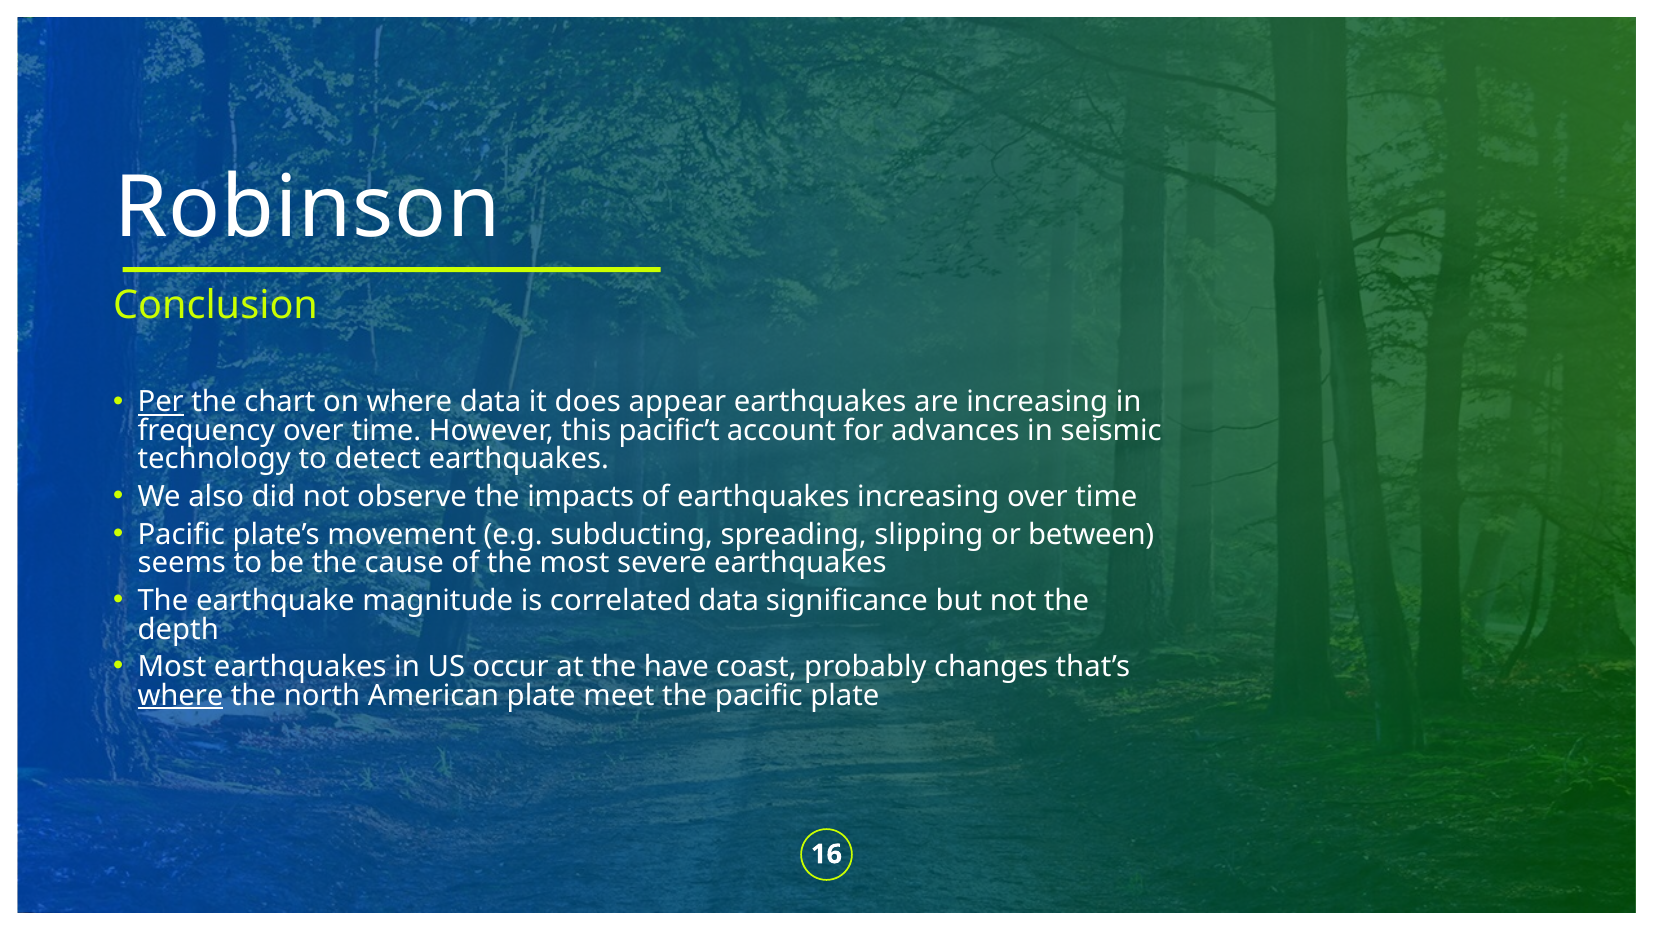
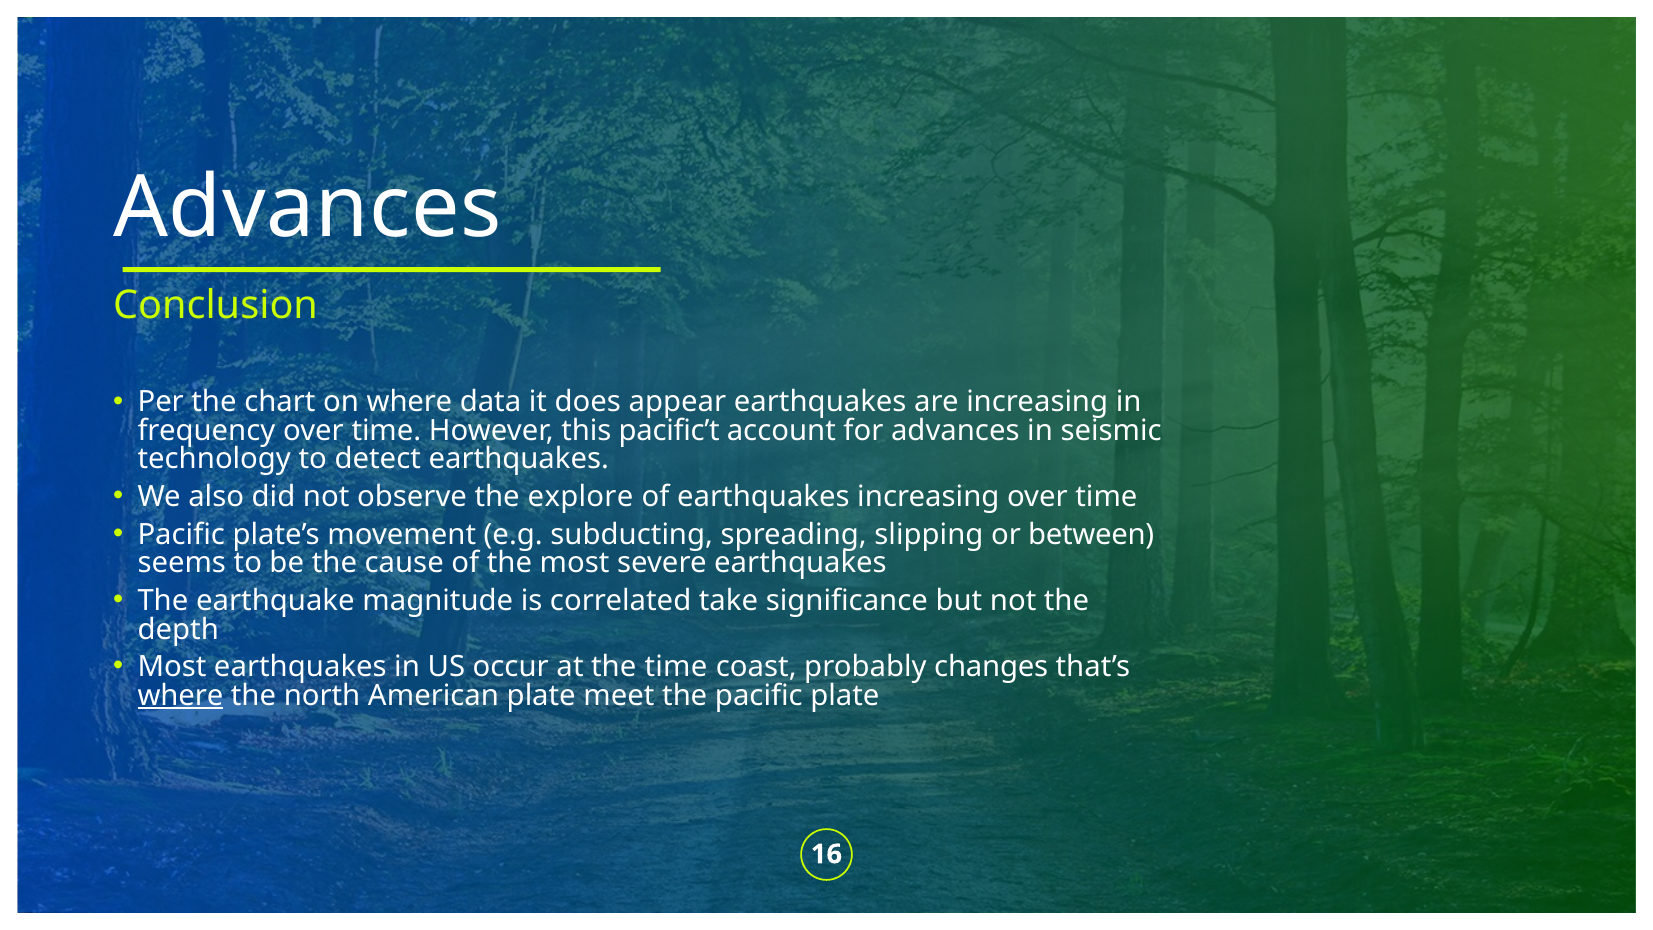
Robinson: Robinson -> Advances (307, 208)
Per underline: present -> none (161, 402)
impacts: impacts -> explore (581, 497)
correlated data: data -> take (729, 601)
the have: have -> time (676, 667)
